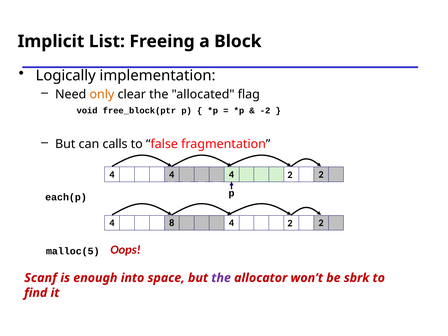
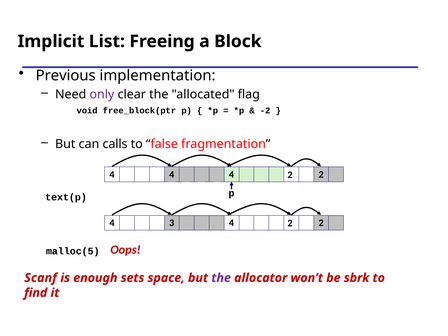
Logically: Logically -> Previous (66, 76)
only colour: orange -> purple (102, 94)
each(p: each(p -> text(p (66, 197)
8: 8 -> 3 (172, 223)
into: into -> sets (133, 278)
